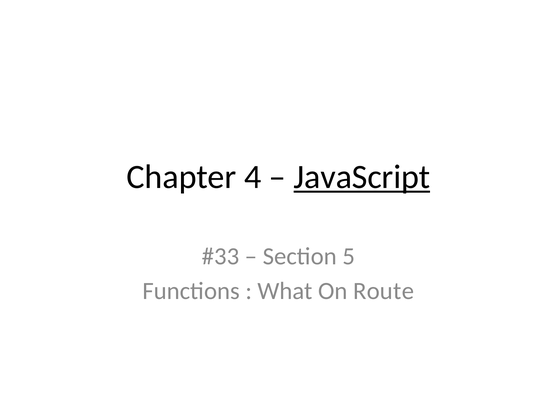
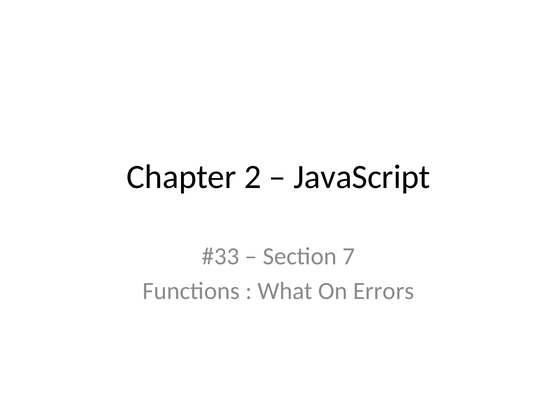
4: 4 -> 2 (253, 177)
JavaScript underline: present -> none (362, 177)
5: 5 -> 7 (349, 256)
Route: Route -> Errors (384, 291)
